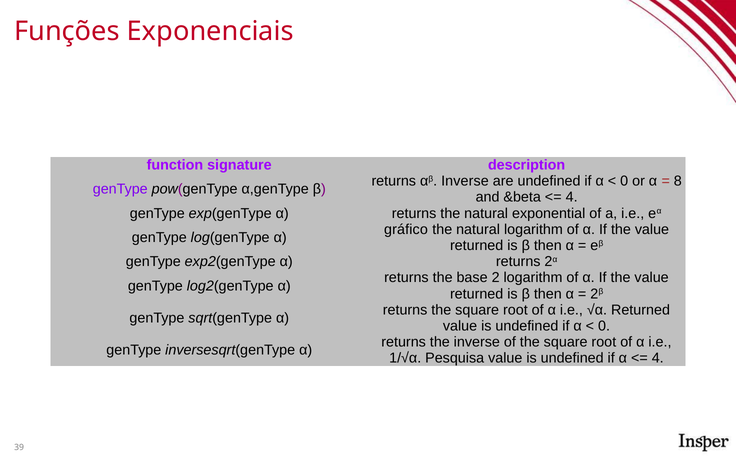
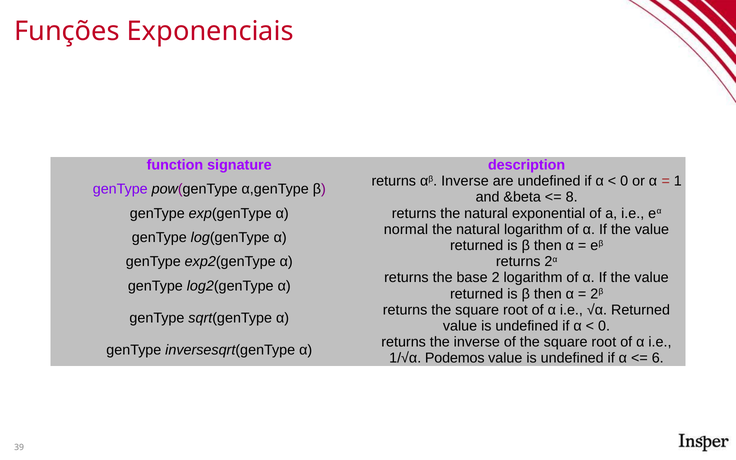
8: 8 -> 1 (678, 181)
4: 4 -> 8 (572, 197)
gráfico: gráfico -> normal (406, 229)
Pesquisa: Pesquisa -> Podemos (455, 358)
4: 4 -> 6 (658, 358)
